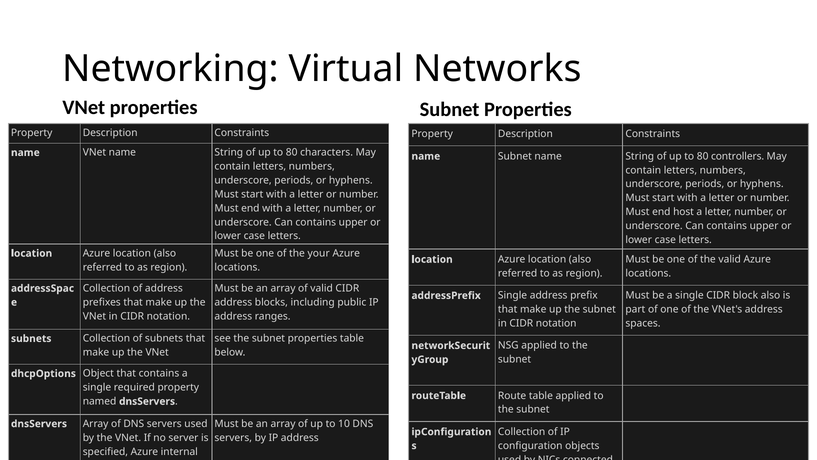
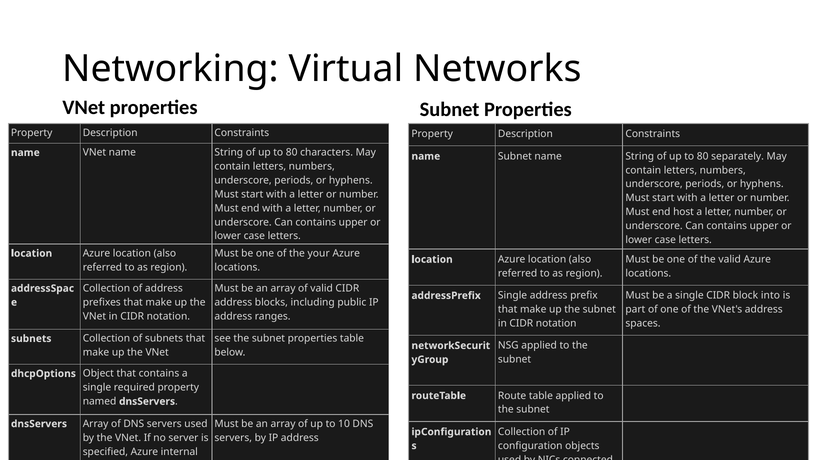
controllers: controllers -> separately (738, 156)
block also: also -> into (770, 295)
